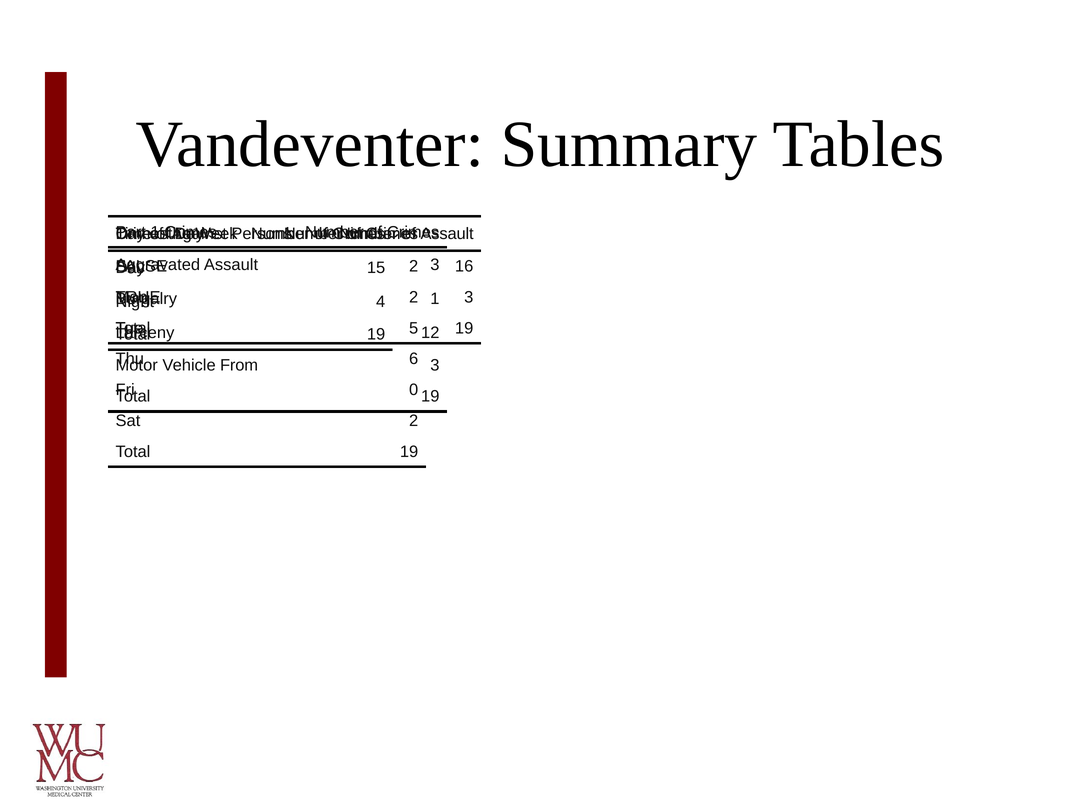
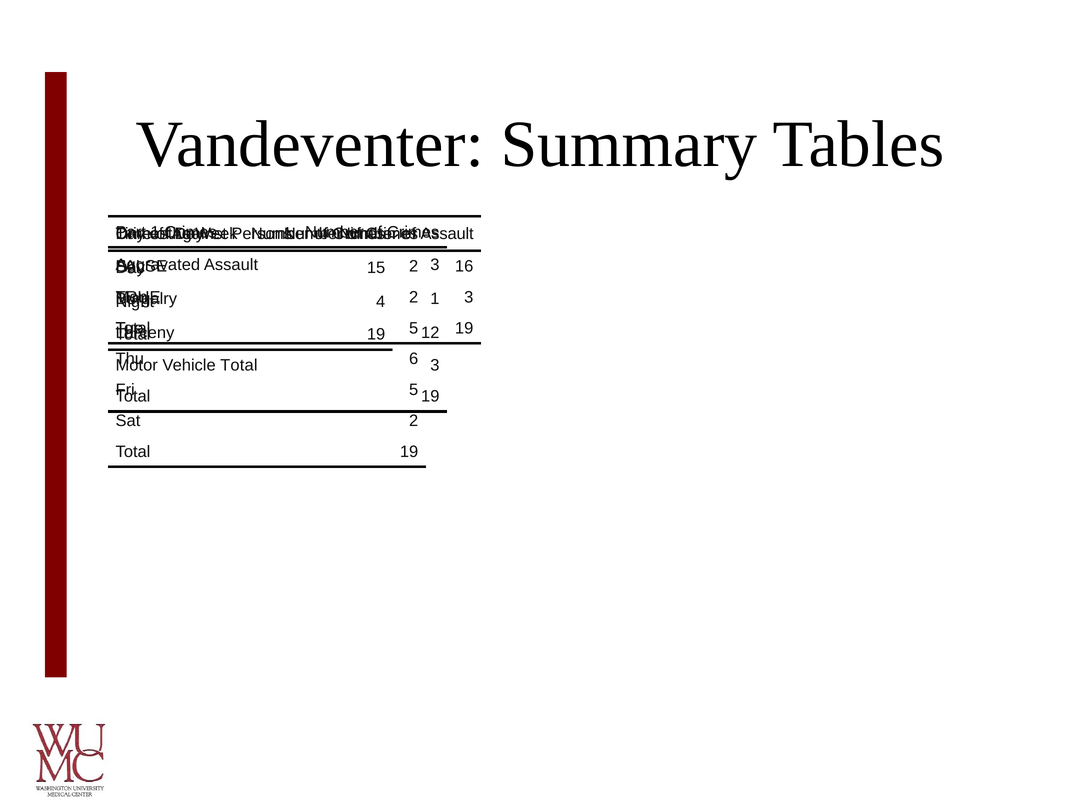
Vehicle From: From -> Total (239, 365)
0: 0 -> 5 (414, 390)
